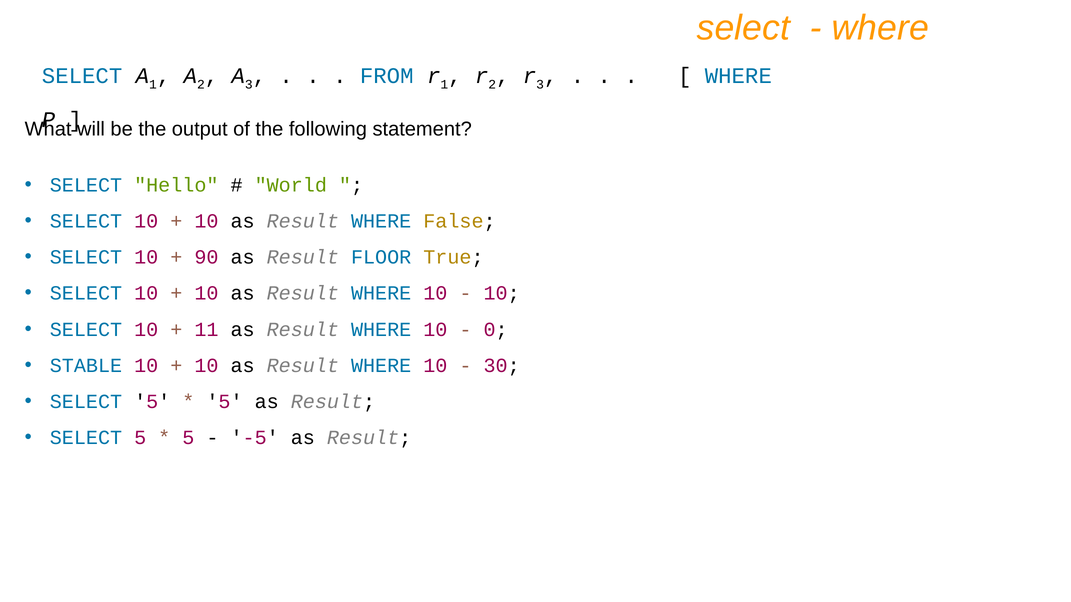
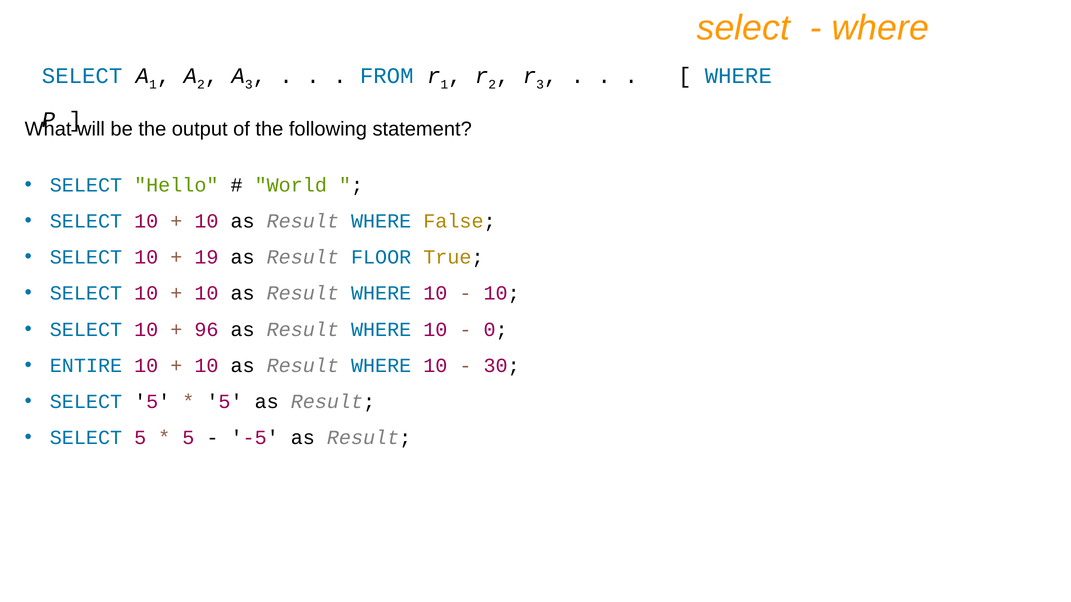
90: 90 -> 19 (206, 257)
11: 11 -> 96 (206, 330)
STABLE: STABLE -> ENTIRE (86, 366)
